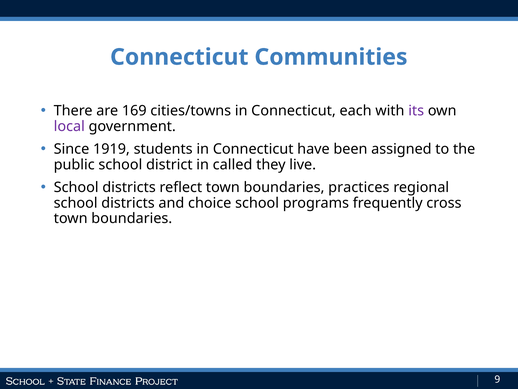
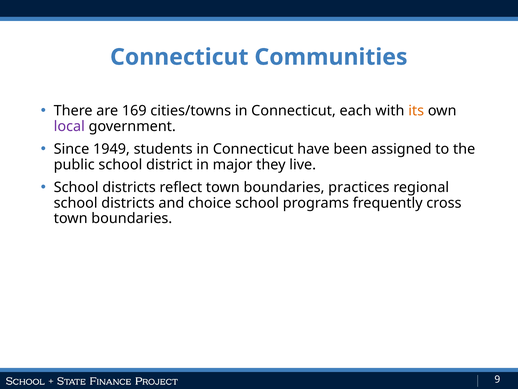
its colour: purple -> orange (416, 111)
1919: 1919 -> 1949 (111, 149)
called: called -> major (233, 164)
